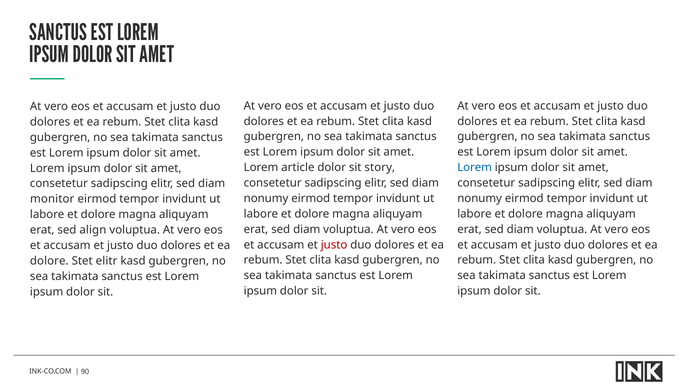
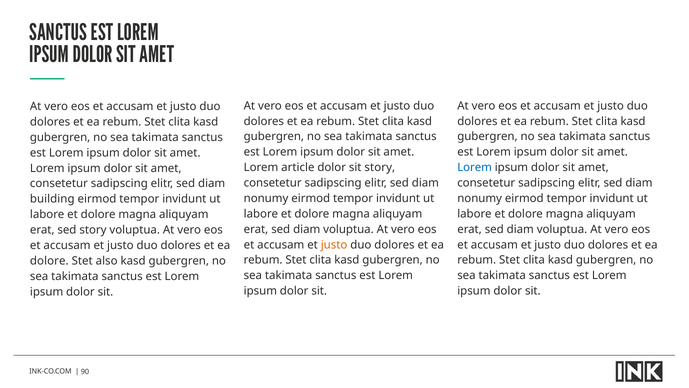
monitor: monitor -> building (52, 199)
sed align: align -> story (93, 230)
justo colour: red -> orange (334, 244)
Stet elitr: elitr -> also (107, 261)
